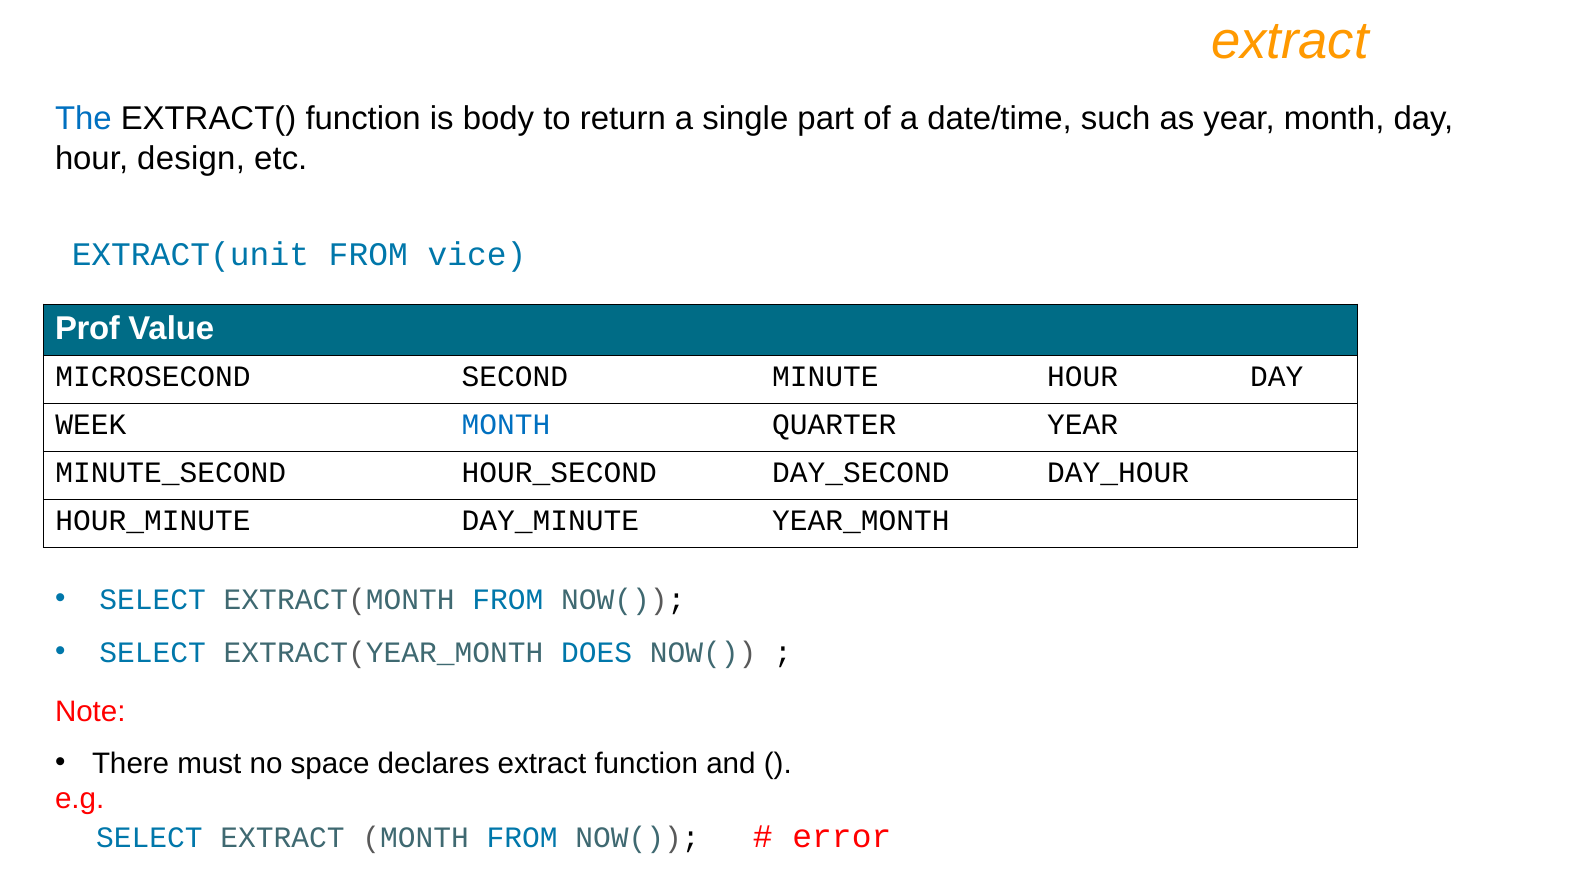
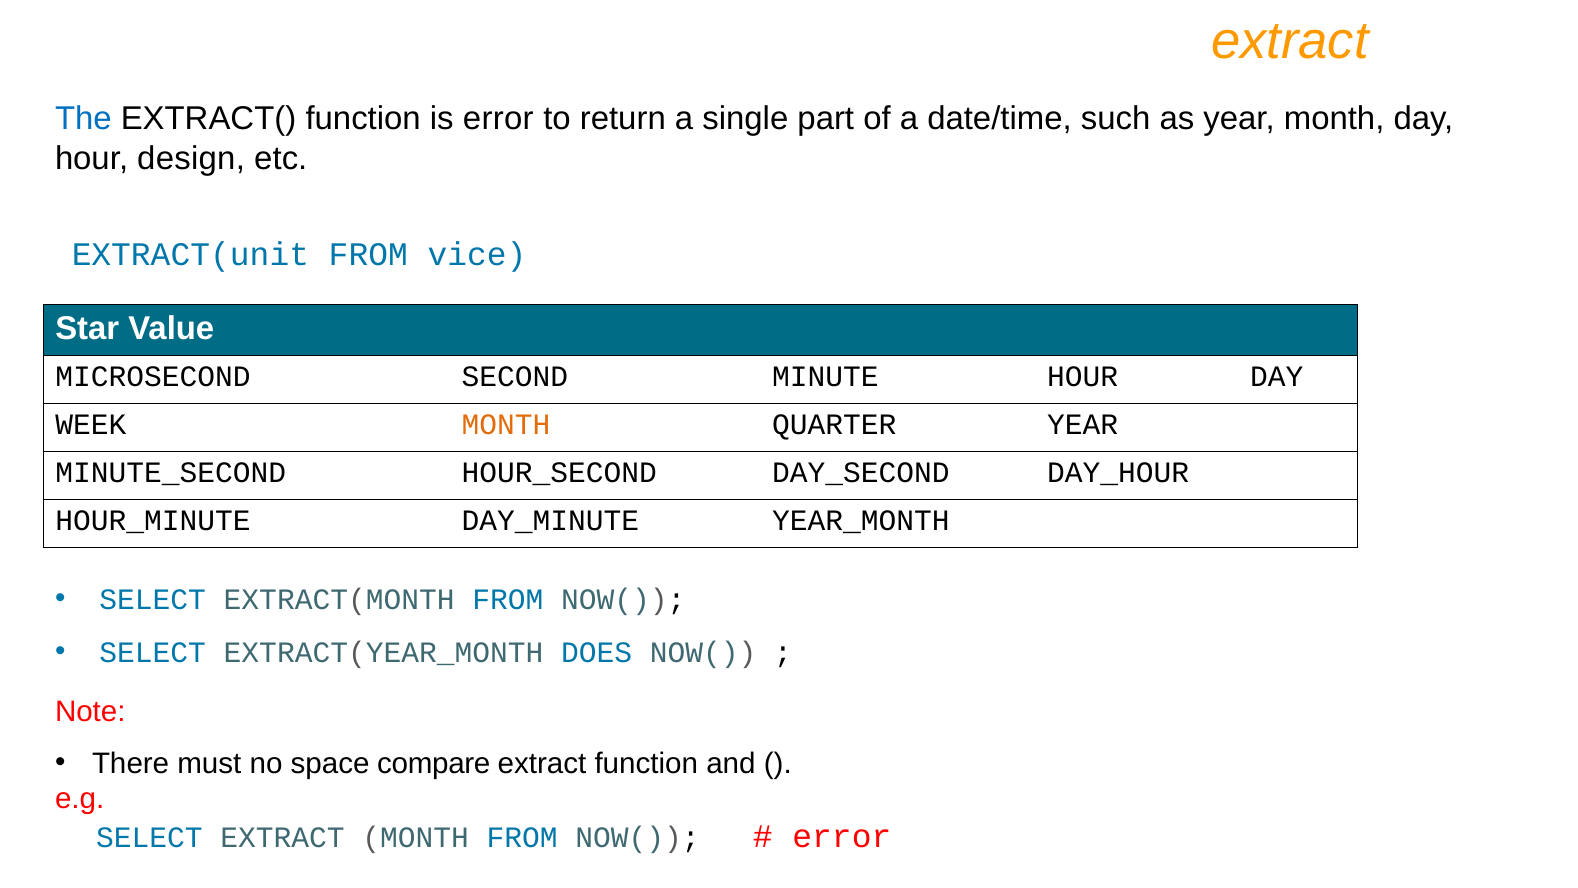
is body: body -> error (498, 119)
Prof: Prof -> Star (87, 329)
MONTH colour: blue -> orange (506, 424)
declares: declares -> compare (434, 763)
